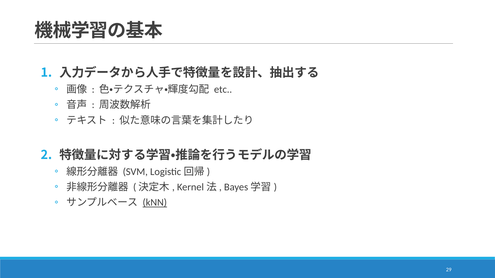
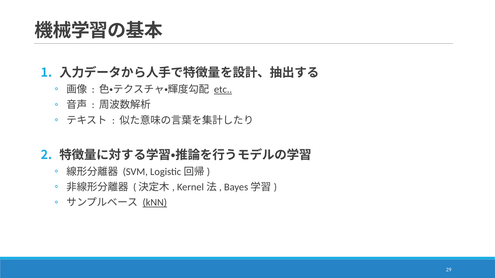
etc underline: none -> present (223, 90)
